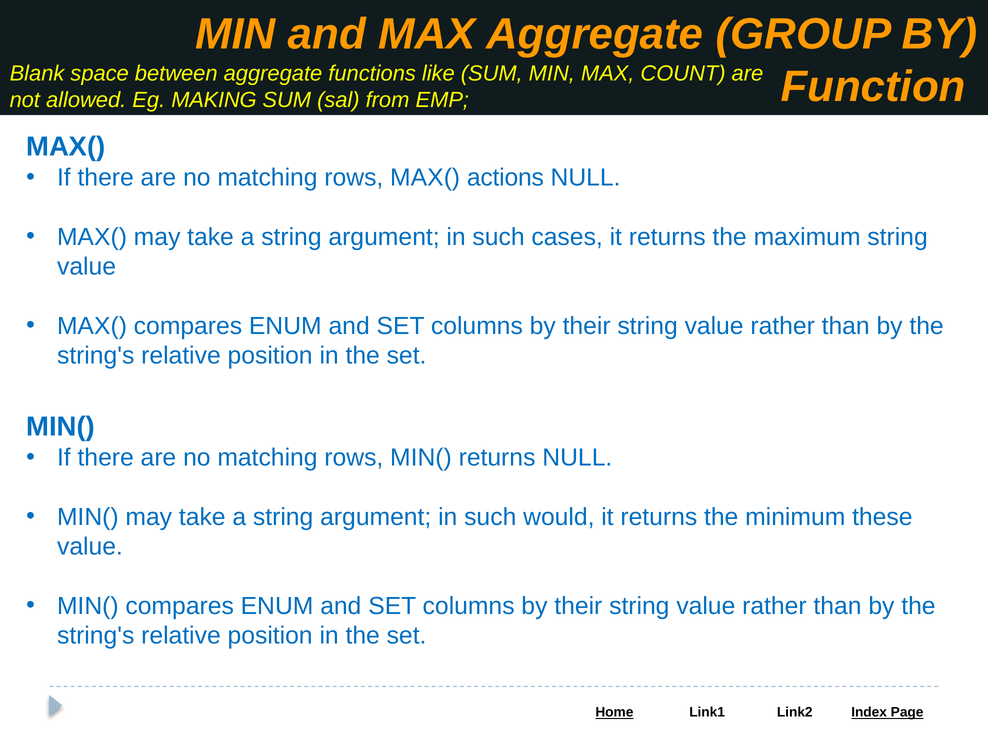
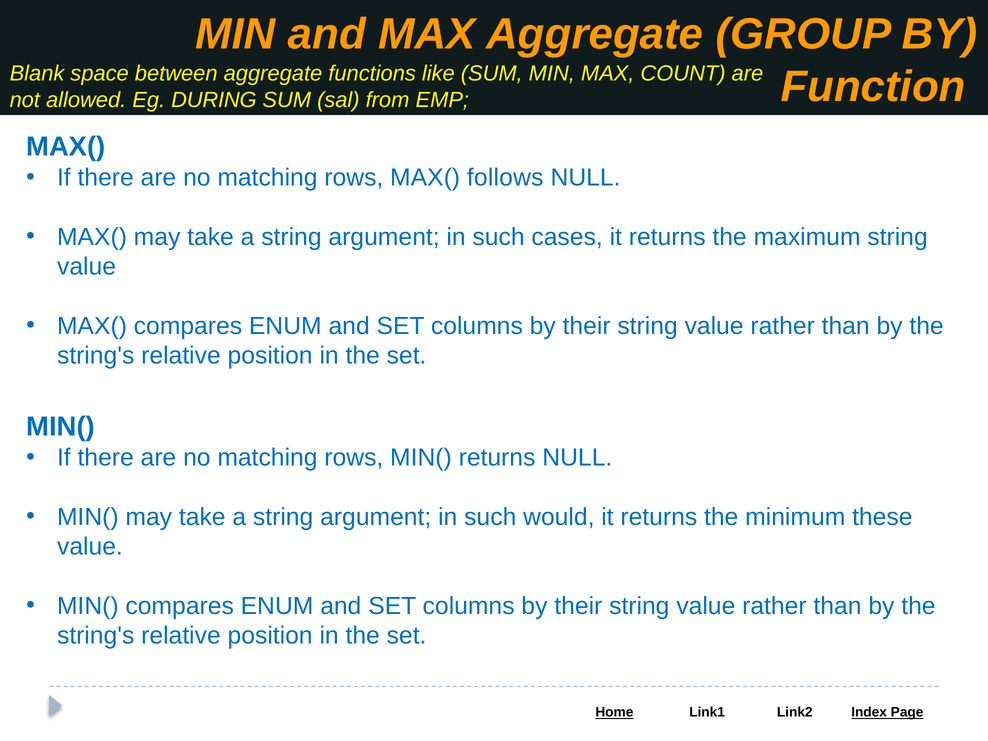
MAKING: MAKING -> DURING (214, 100)
actions: actions -> follows (505, 178)
